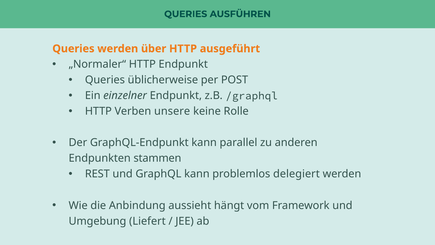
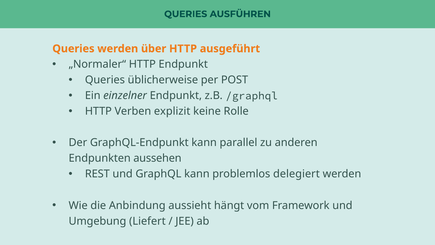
unsere: unsere -> explizit (172, 111)
stammen: stammen -> aussehen (157, 158)
